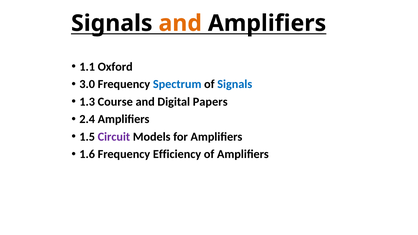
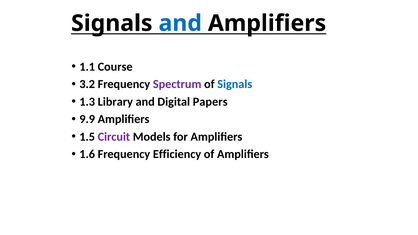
and colour: orange -> blue (180, 23)
Oxford: Oxford -> Course (115, 67)
3.0: 3.0 -> 3.2 (87, 84)
Spectrum colour: blue -> purple (177, 84)
Course: Course -> Library (115, 102)
2.4: 2.4 -> 9.9 (87, 119)
